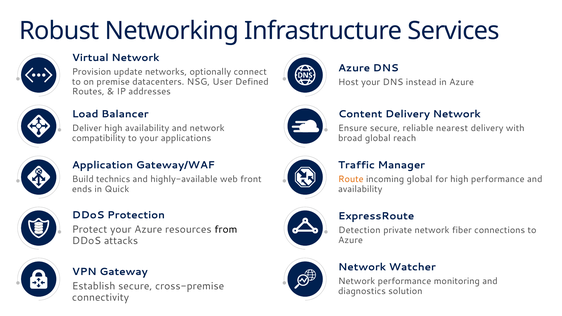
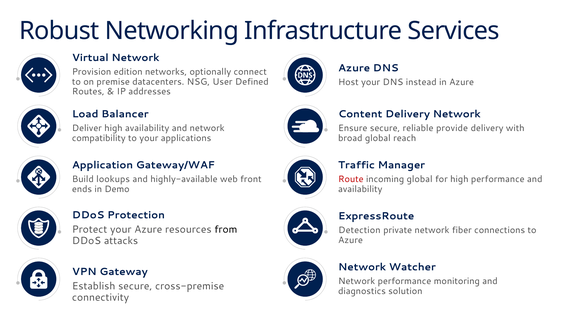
update: update -> edition (128, 72)
nearest: nearest -> provide (452, 128)
technics: technics -> lookups (113, 179)
Route colour: orange -> red (351, 179)
Quick: Quick -> Demo (117, 189)
